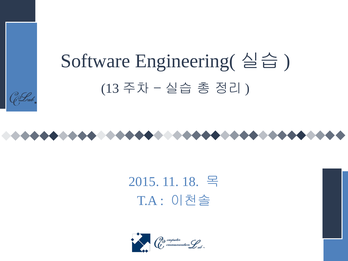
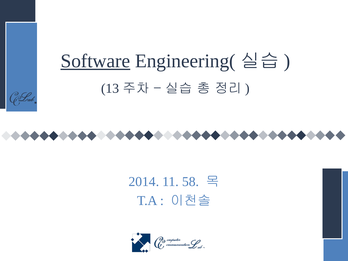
Software underline: none -> present (95, 61)
2015: 2015 -> 2014 (144, 182)
18: 18 -> 58 (191, 182)
